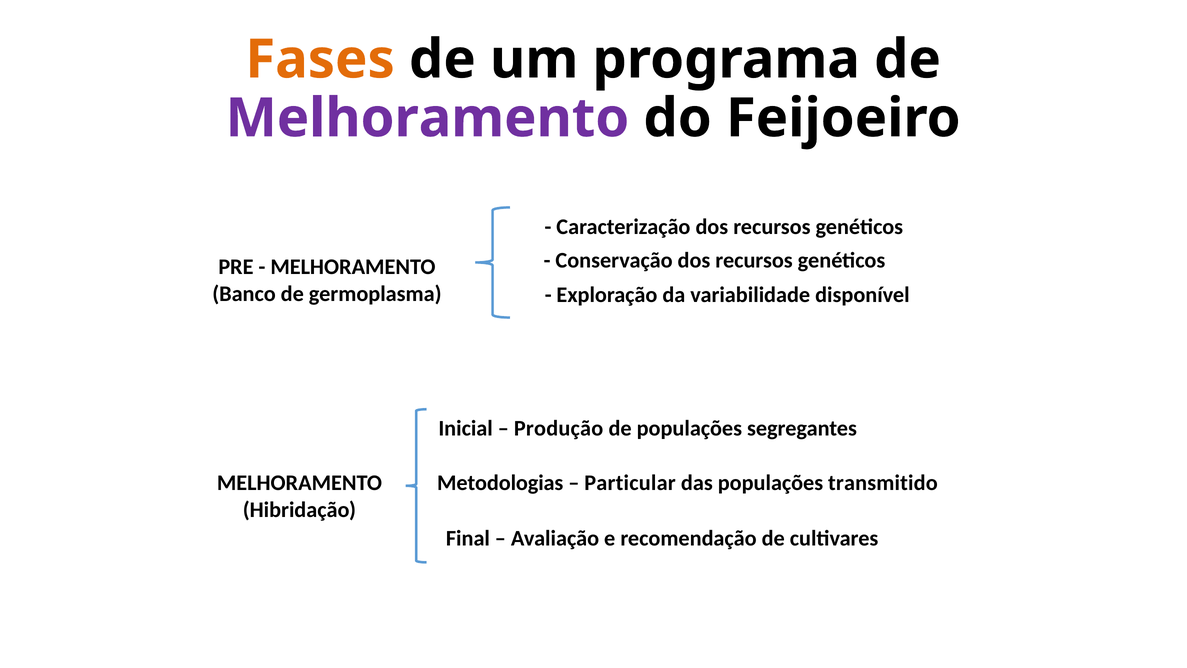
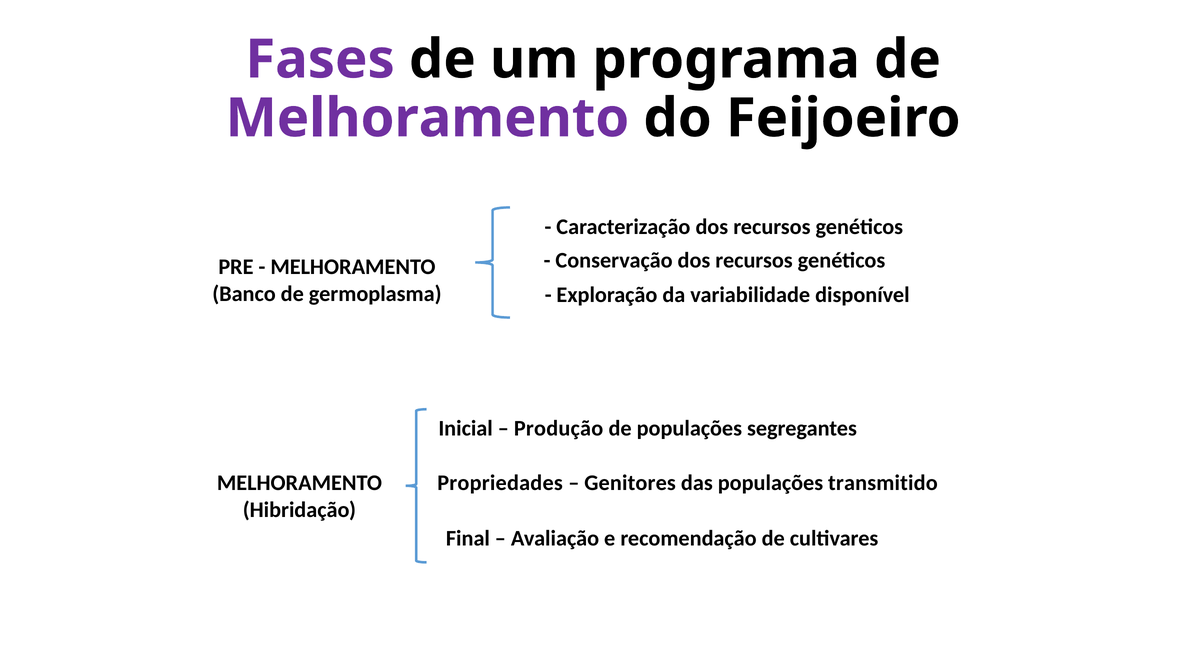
Fases colour: orange -> purple (320, 60)
Metodologias: Metodologias -> Propriedades (500, 483)
Particular: Particular -> Genitores (630, 483)
